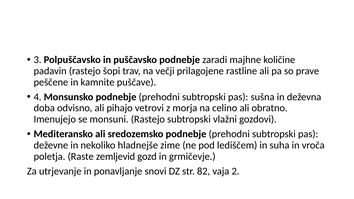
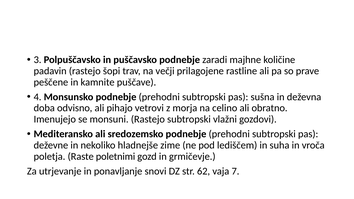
zemljevid: zemljevid -> poletnimi (116, 156)
82: 82 -> 62 (204, 171)
2: 2 -> 7 (235, 171)
